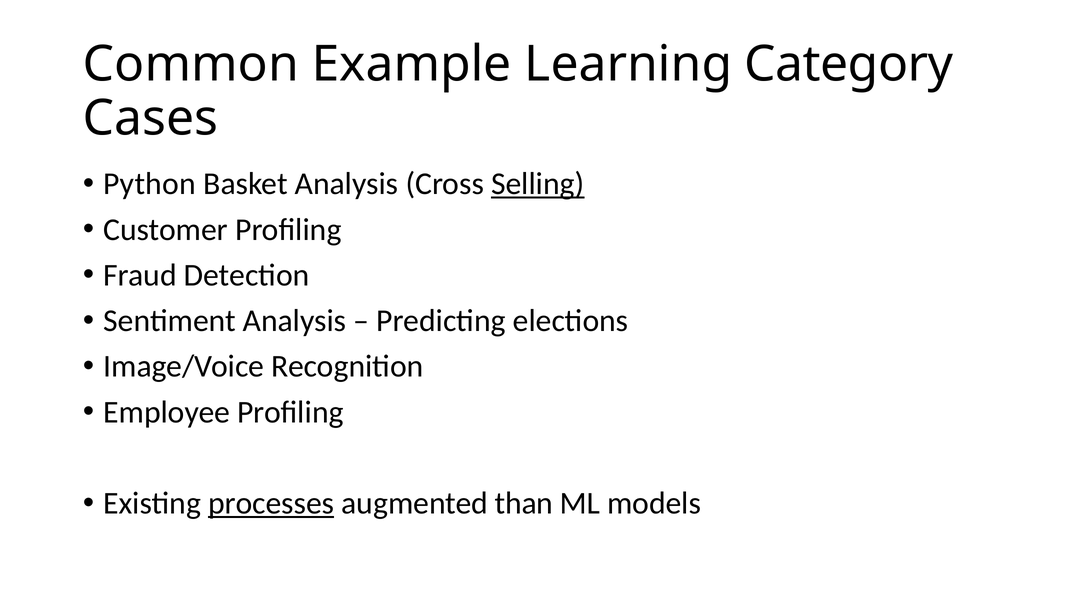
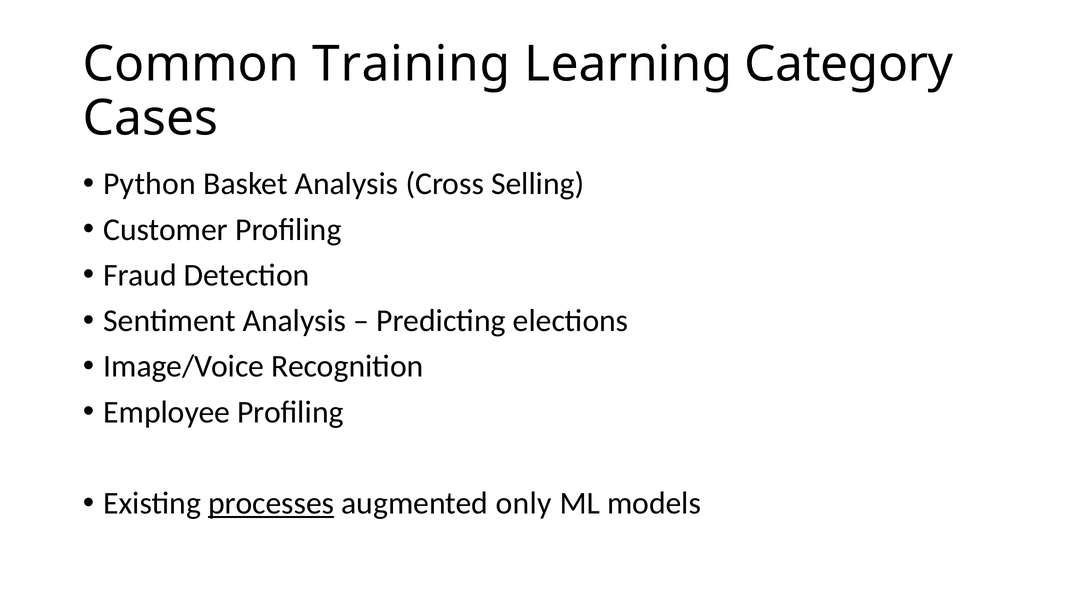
Example: Example -> Training (411, 64)
Selling underline: present -> none (538, 184)
than: than -> only (524, 503)
